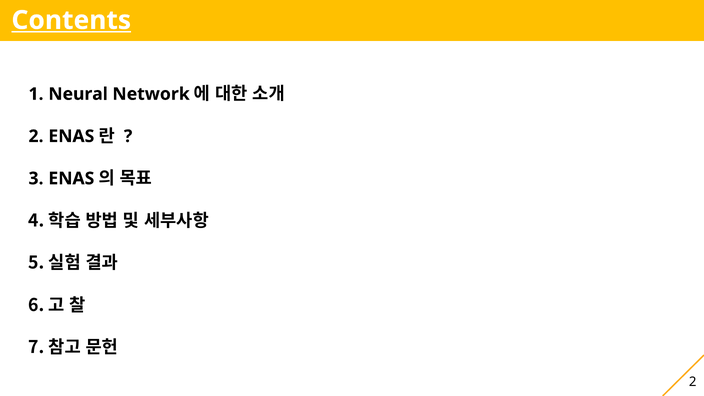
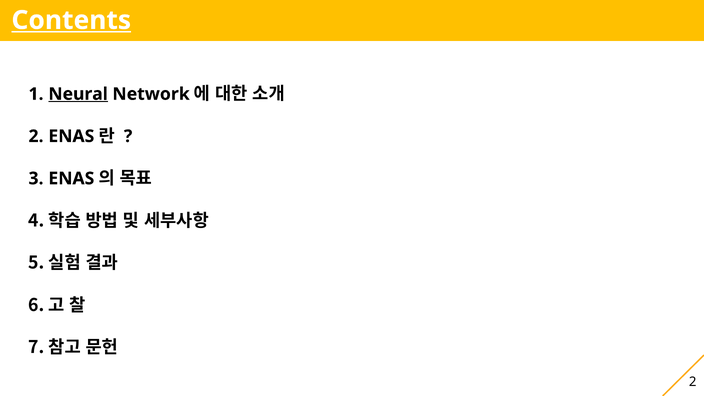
Neural underline: none -> present (78, 94)
